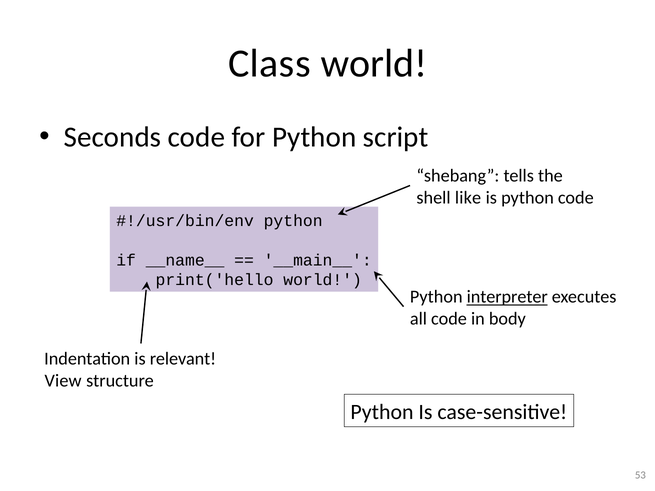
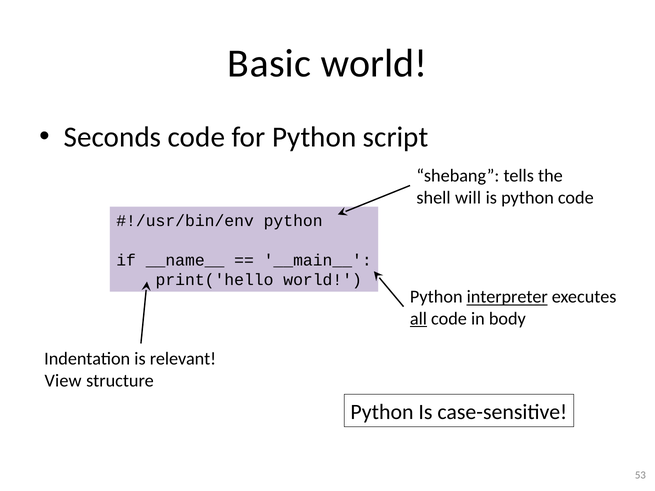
Class: Class -> Basic (269, 63)
like: like -> will (468, 198)
all underline: none -> present (418, 319)
